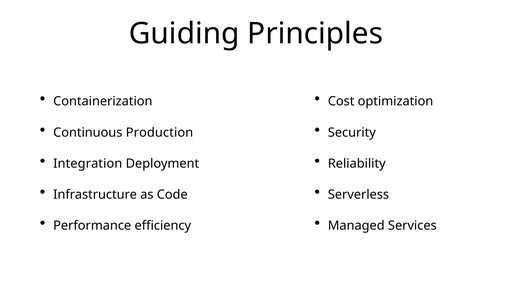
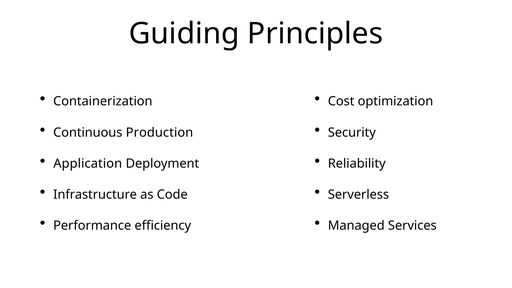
Integration: Integration -> Application (88, 164)
